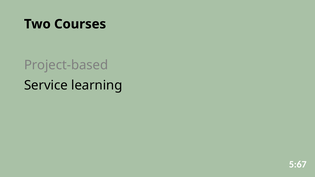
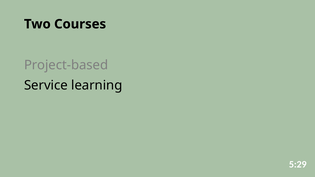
5:67: 5:67 -> 5:29 (298, 165)
